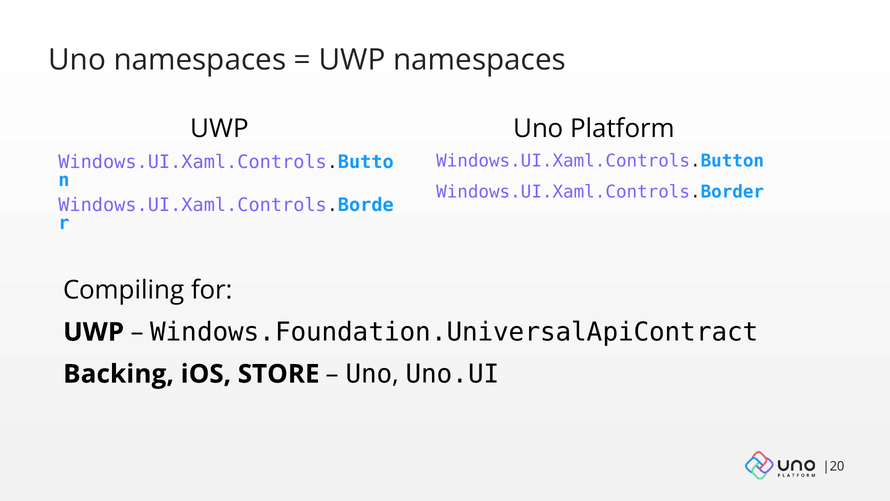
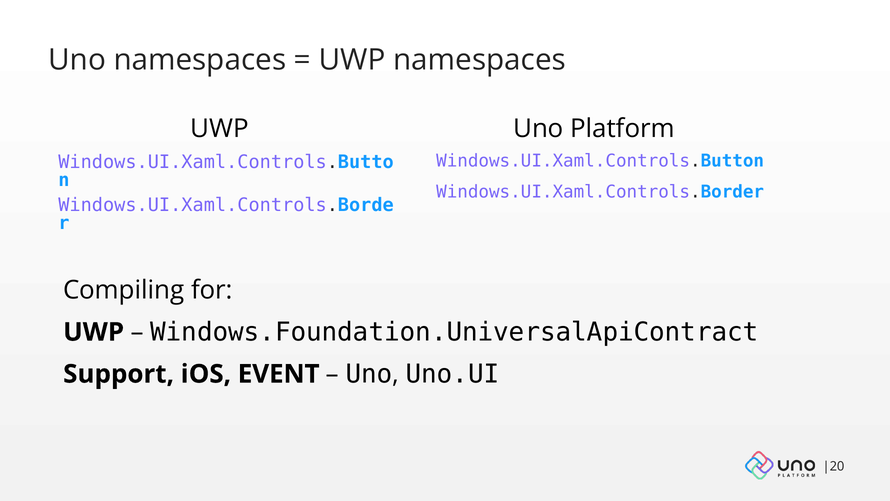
Backing: Backing -> Support (119, 374)
STORE: STORE -> EVENT (279, 374)
